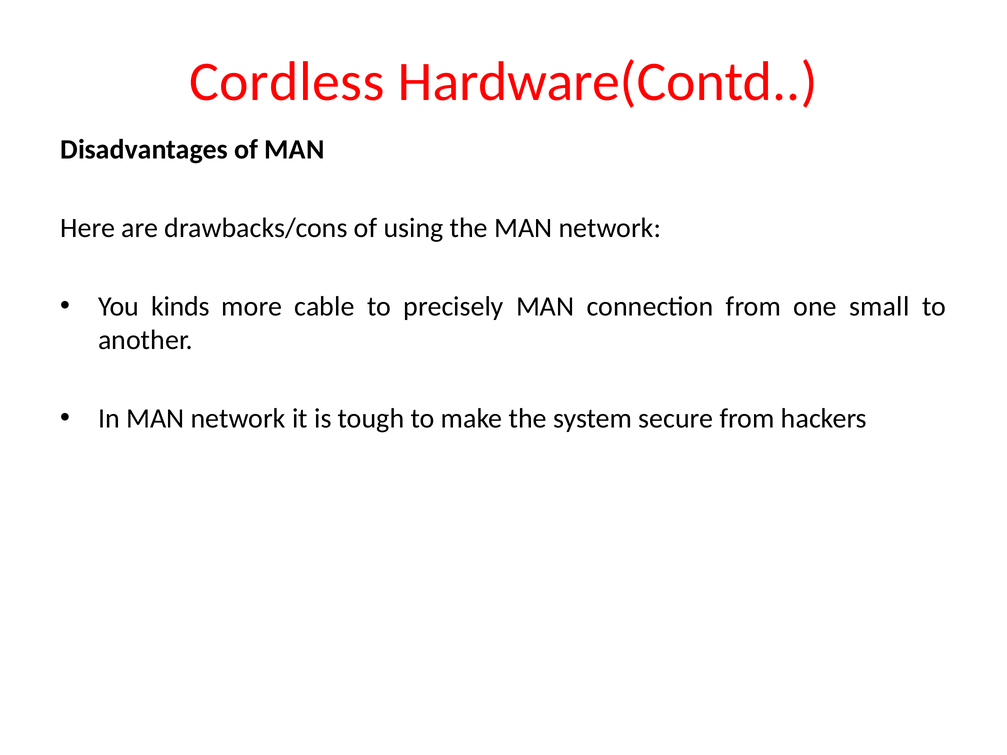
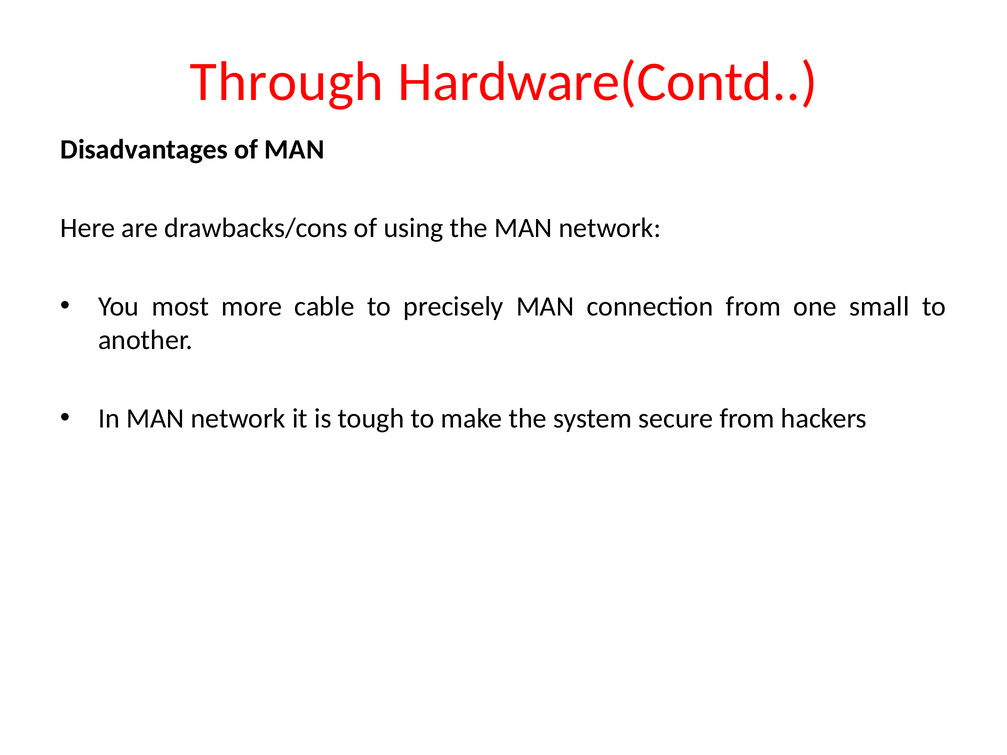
Cordless: Cordless -> Through (287, 82)
kinds: kinds -> most (180, 307)
